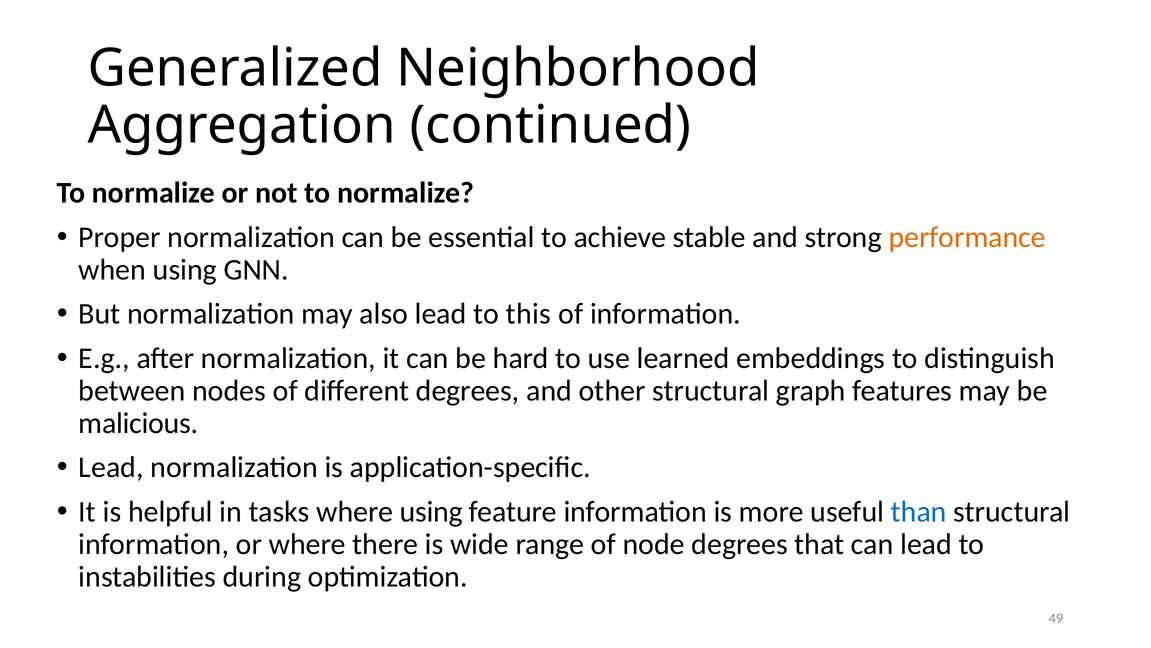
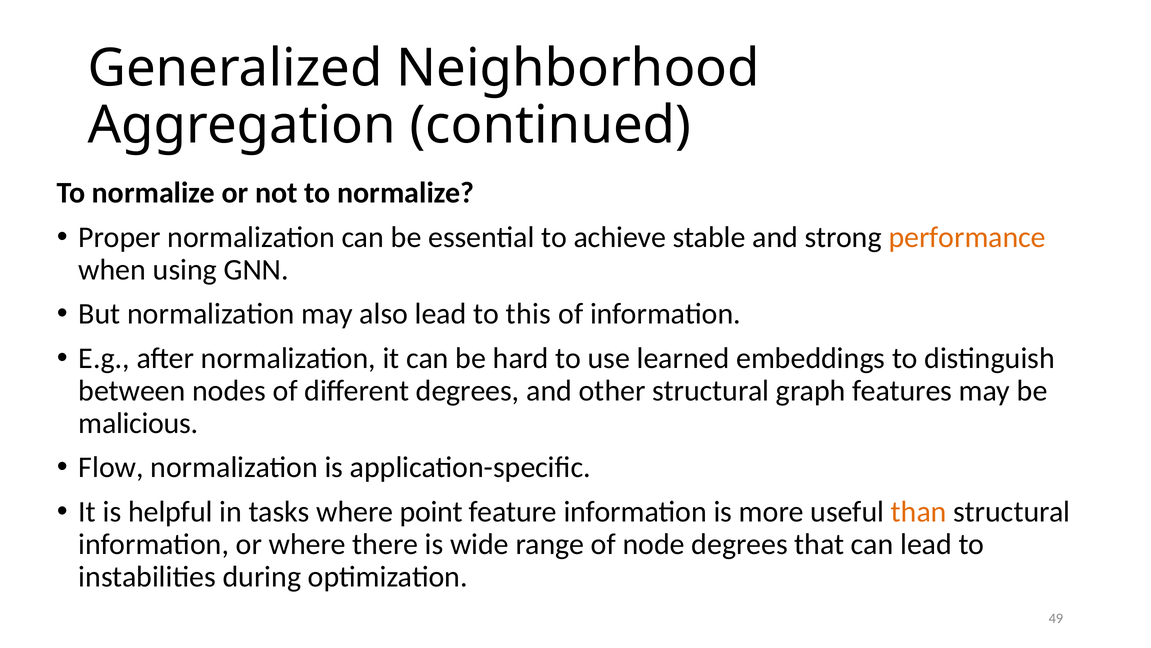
Lead: Lead -> Flow (111, 467)
where using: using -> point (431, 511)
than colour: blue -> orange (919, 511)
